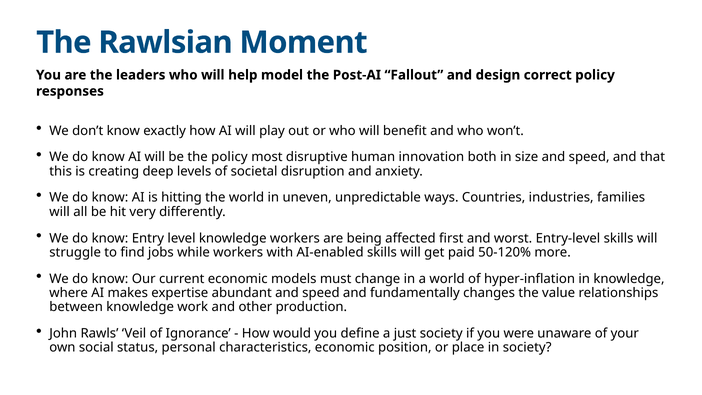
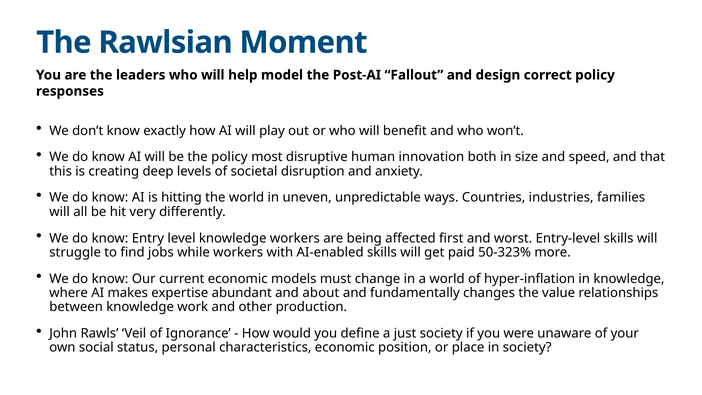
50-120%: 50-120% -> 50-323% (505, 252)
abundant and speed: speed -> about (321, 293)
